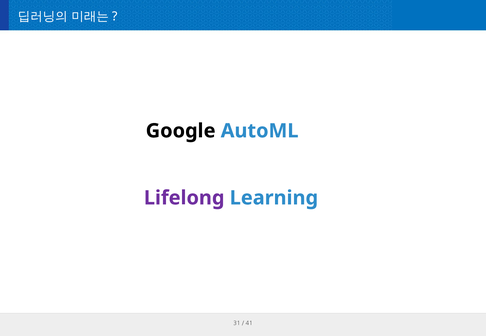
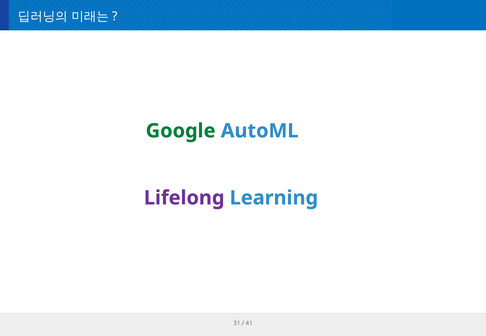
Google colour: black -> green (181, 131)
